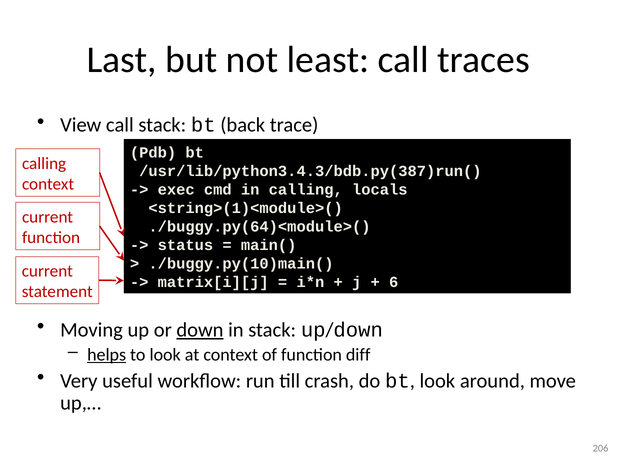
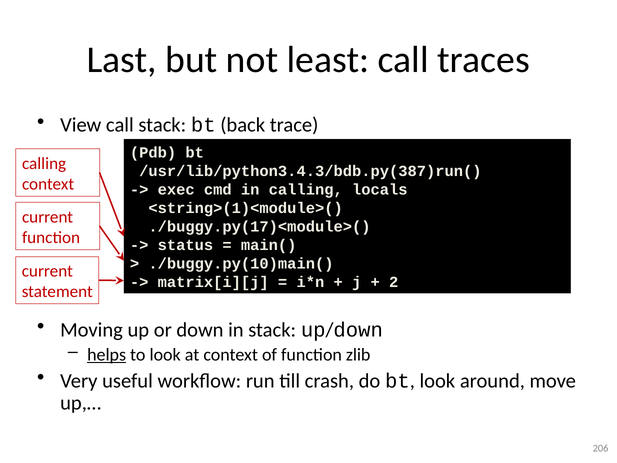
./buggy.py(64)<module>(: ./buggy.py(64)<module>( -> ./buggy.py(17)<module>( (259, 226)
6: 6 -> 2 (394, 282)
down underline: present -> none (200, 330)
diff: diff -> zlib (358, 354)
